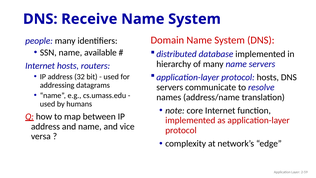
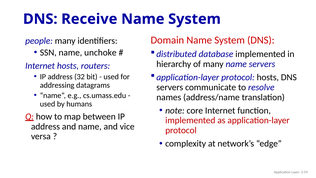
available: available -> unchoke (100, 52)
